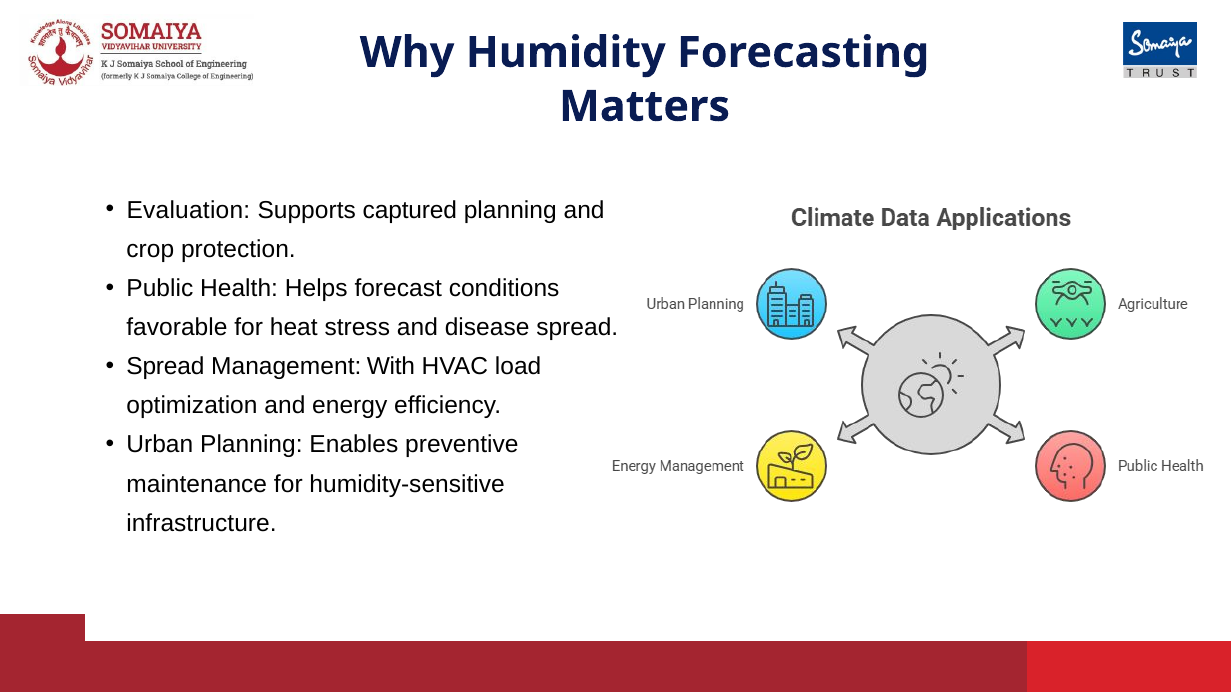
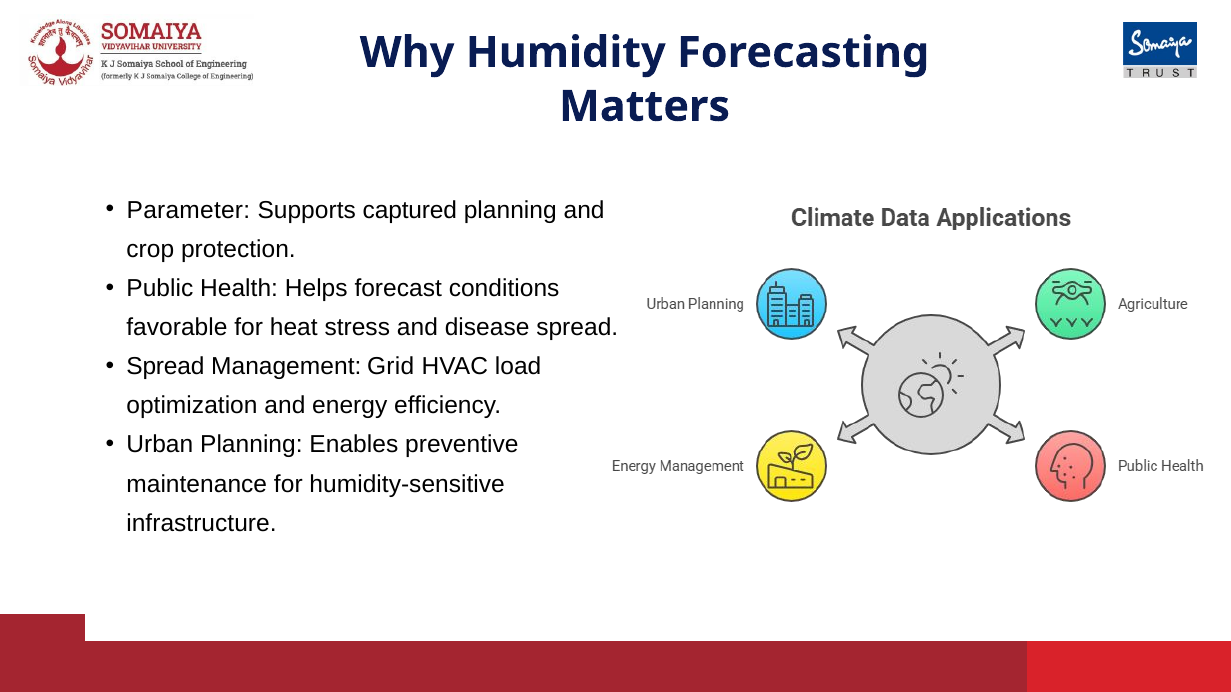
Evaluation: Evaluation -> Parameter (188, 210)
With: With -> Grid (391, 367)
